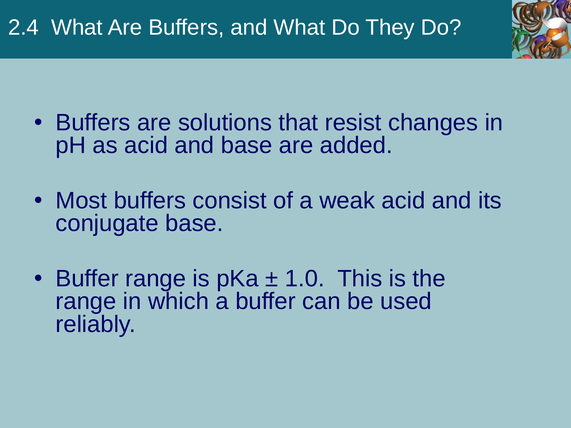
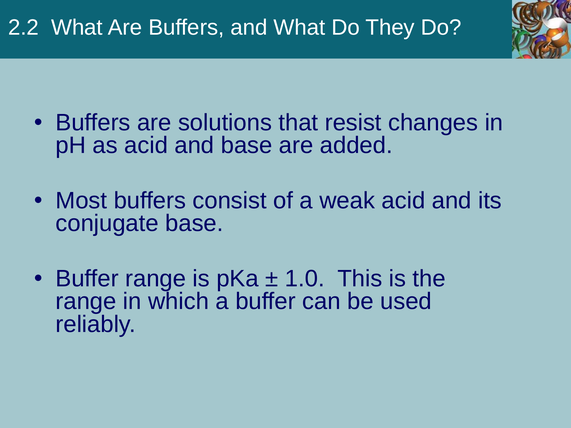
2.4: 2.4 -> 2.2 (23, 28)
